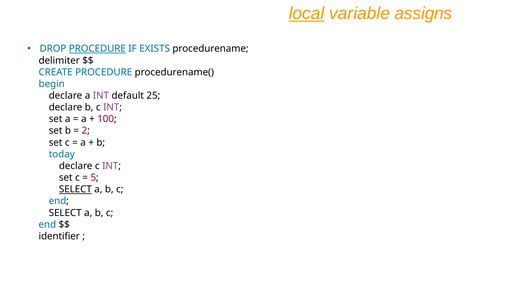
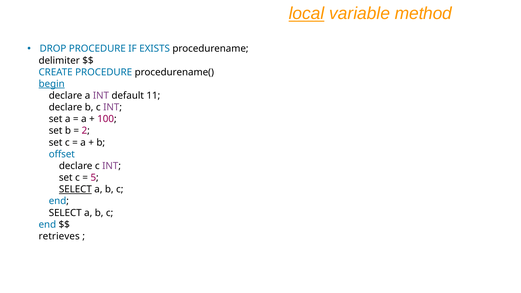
assigns: assigns -> method (423, 14)
PROCEDURE underline: present -> none (97, 49)
begin underline: none -> present (52, 84)
25: 25 -> 11 (153, 96)
today: today -> offset (62, 154)
identifier: identifier -> retrieves (59, 236)
